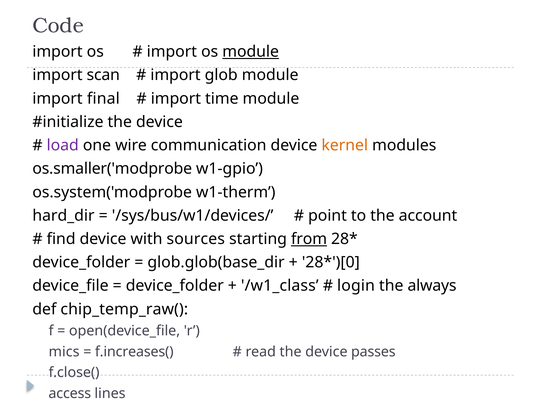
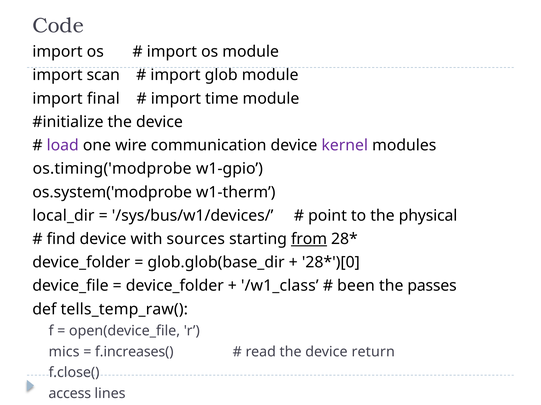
module underline: present -> none (251, 52)
kernel colour: orange -> purple (345, 146)
os.smaller('modprobe: os.smaller('modprobe -> os.timing('modprobe (112, 169)
hard_dir: hard_dir -> local_dir (63, 216)
account: account -> physical (428, 216)
login: login -> been (356, 286)
always: always -> passes (432, 286)
chip_temp_raw(: chip_temp_raw( -> tells_temp_raw( (124, 310)
passes: passes -> return (373, 352)
